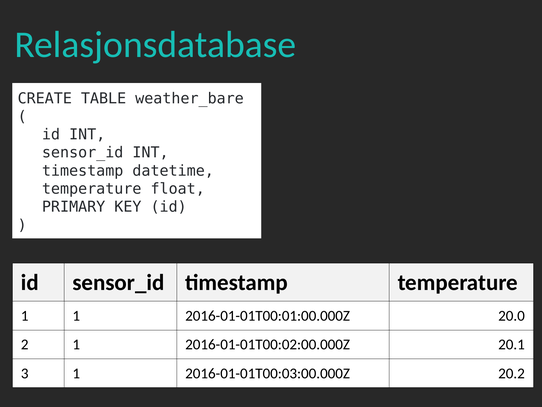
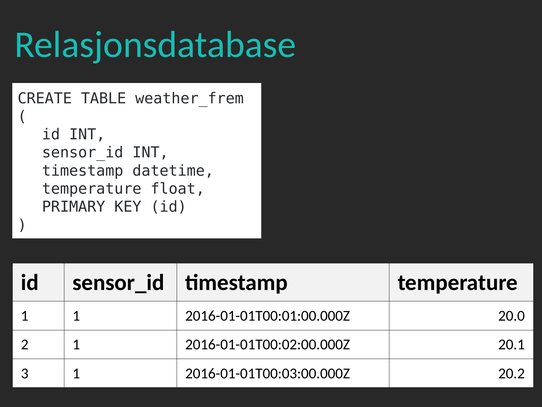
weather_bare: weather_bare -> weather_frem (190, 98)
